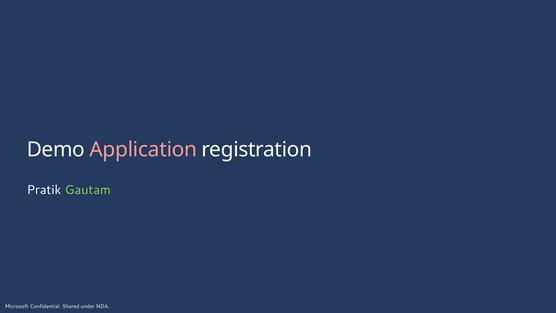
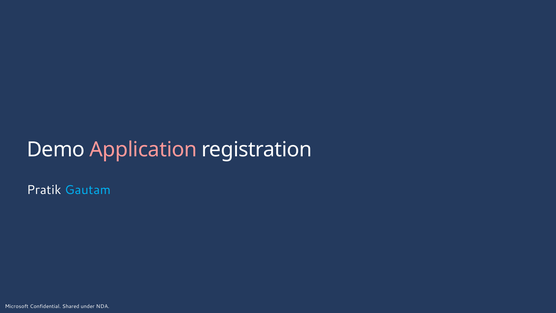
Gautam colour: light green -> light blue (88, 190)
